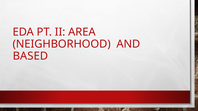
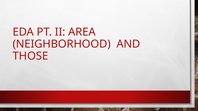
BASED: BASED -> THOSE (30, 56)
